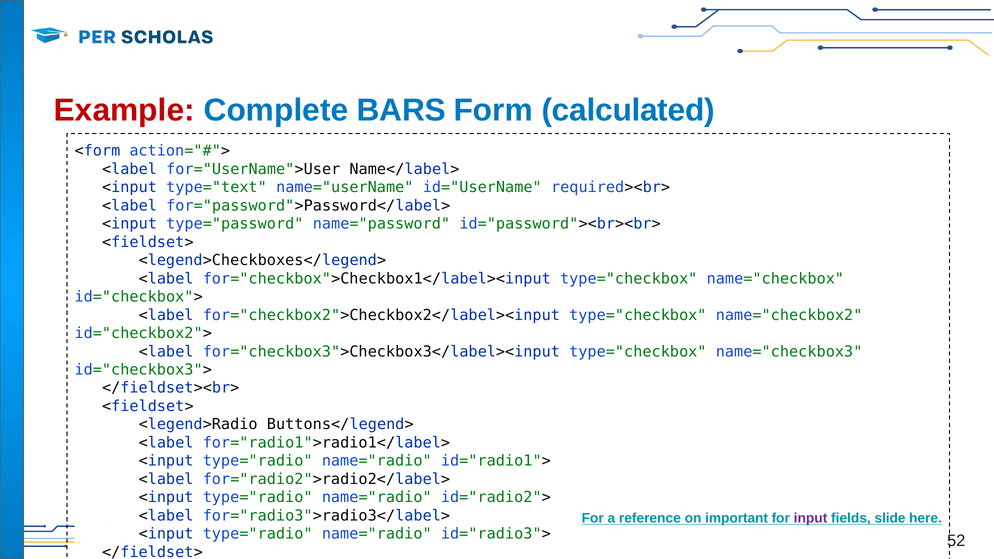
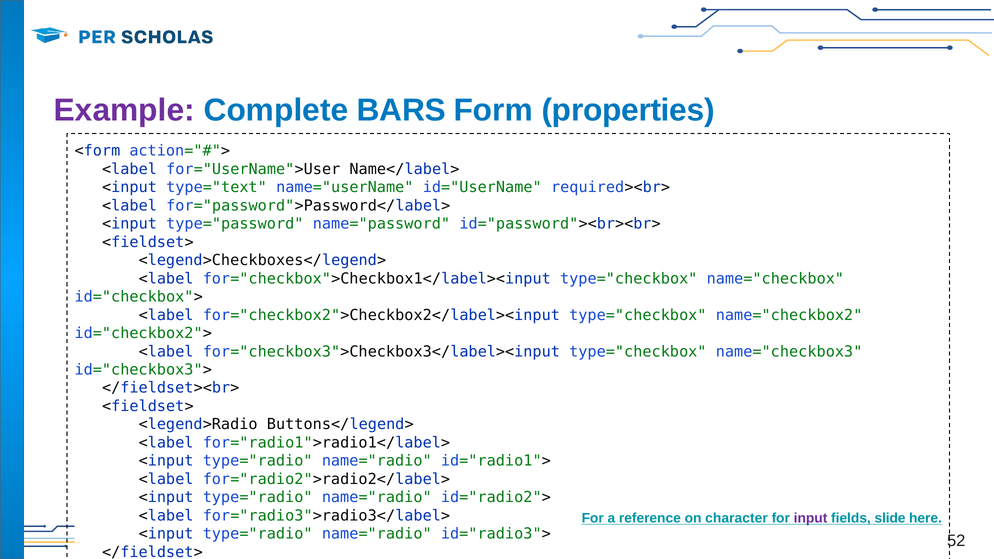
Example colour: red -> purple (124, 110)
calculated: calculated -> properties (628, 110)
important: important -> character (737, 518)
